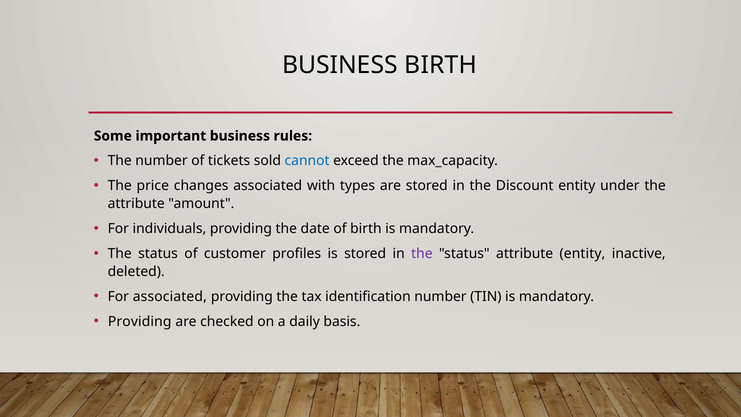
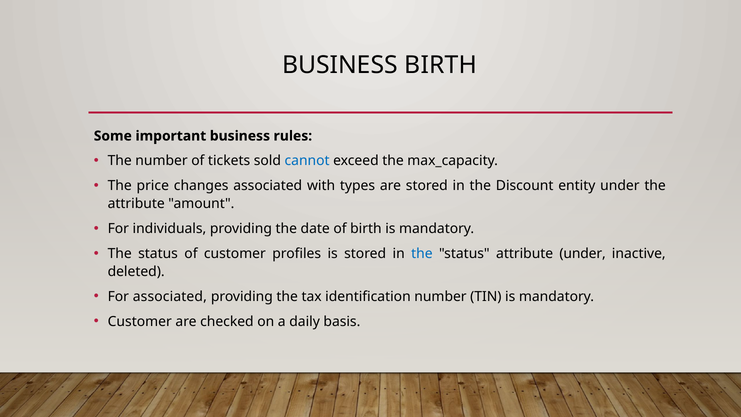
the colour: purple -> blue (422, 254)
attribute entity: entity -> under (583, 254)
Providing: Providing -> Customer (140, 321)
